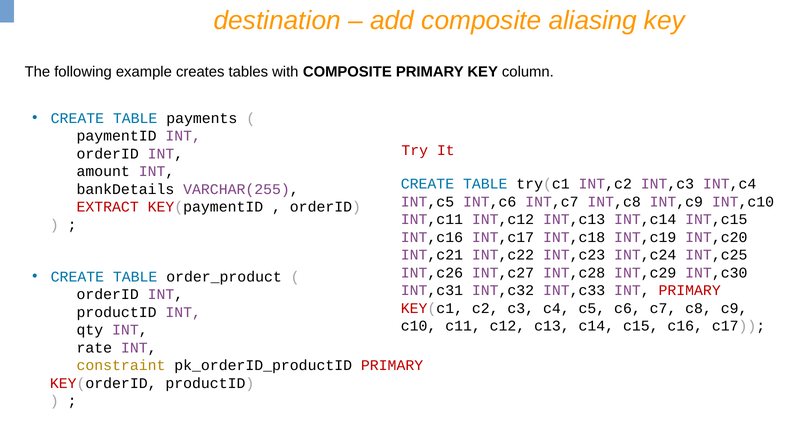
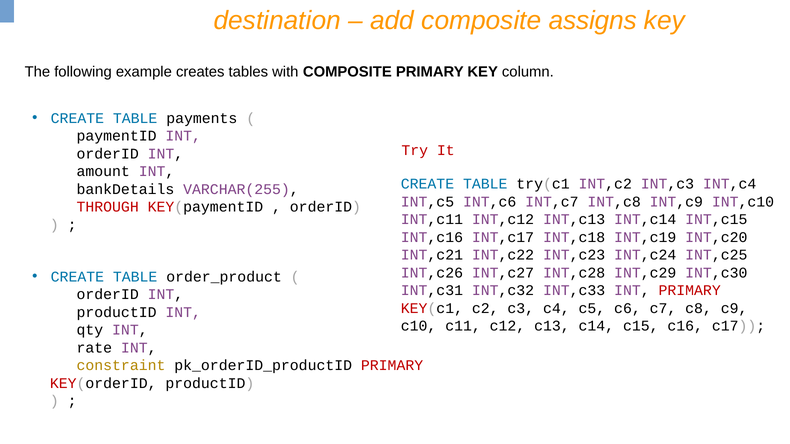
aliasing: aliasing -> assigns (593, 21)
EXTRACT: EXTRACT -> THROUGH (108, 207)
